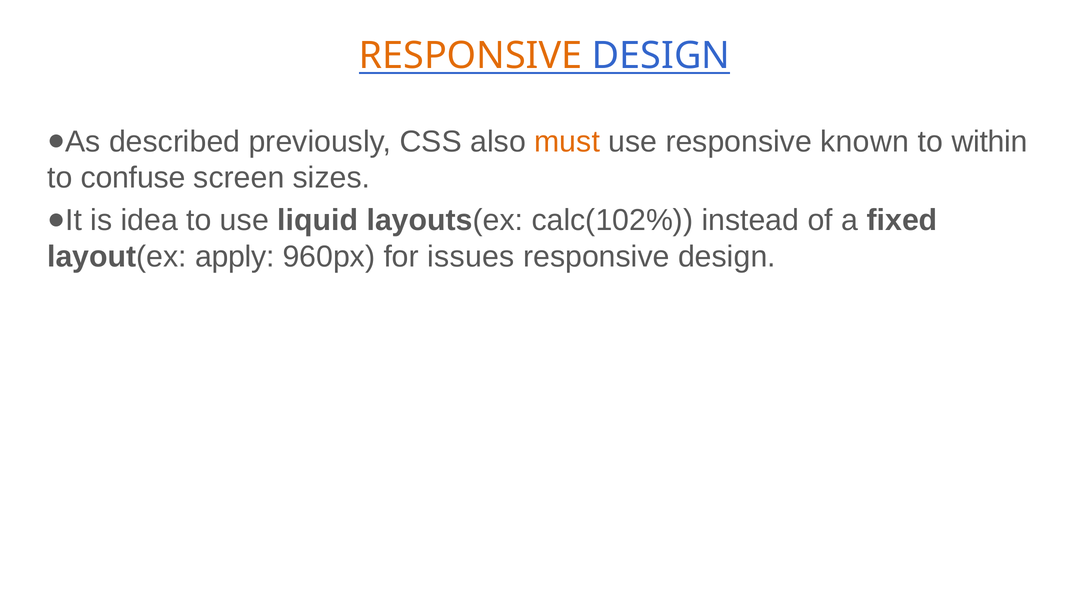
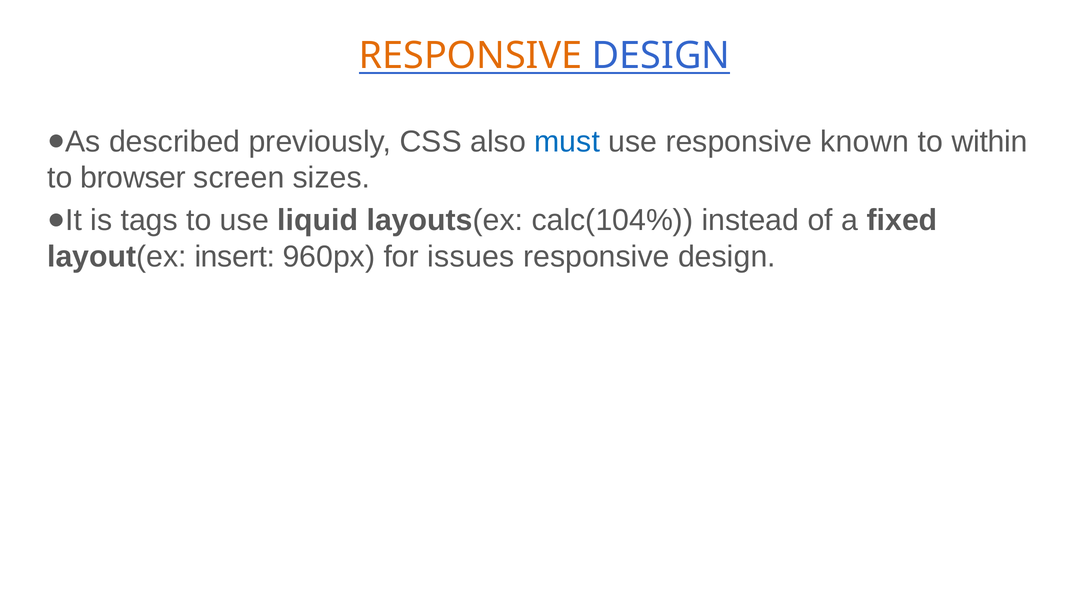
must colour: orange -> blue (567, 141)
confuse: confuse -> browser (133, 178)
idea: idea -> tags (149, 220)
calc(102%: calc(102% -> calc(104% (612, 220)
apply: apply -> insert (235, 257)
